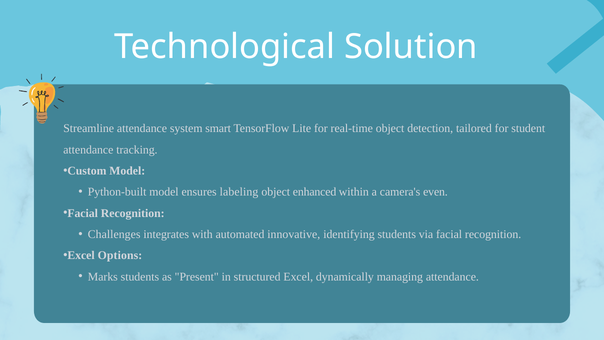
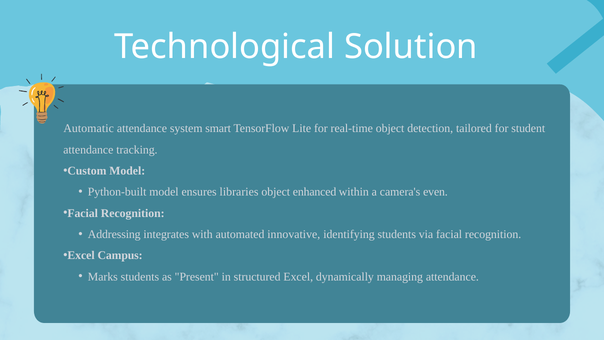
Streamline: Streamline -> Automatic (89, 128)
labeling: labeling -> libraries (239, 192)
Challenges: Challenges -> Addressing (114, 234)
Options: Options -> Campus (120, 255)
